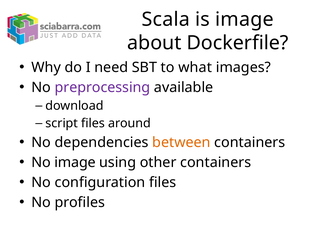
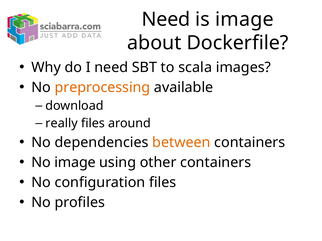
Scala: Scala -> Need (166, 19)
what: what -> scala (195, 68)
preprocessing colour: purple -> orange (102, 88)
script: script -> really (62, 124)
